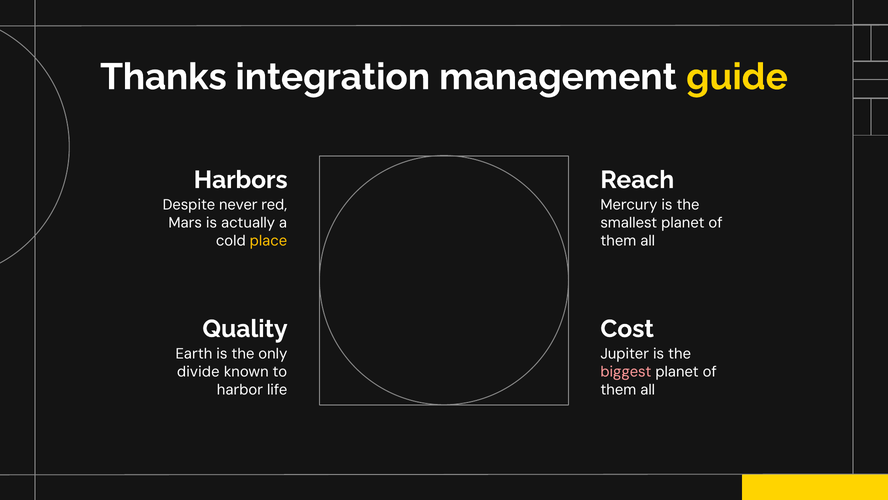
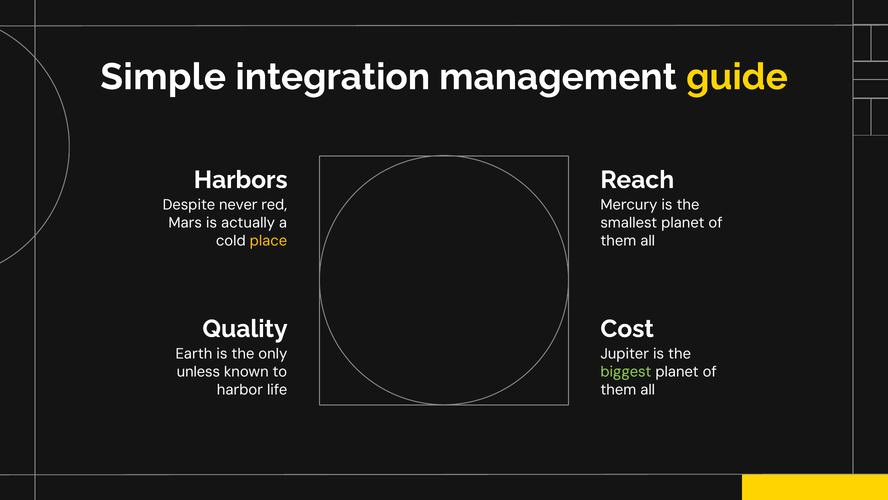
Thanks: Thanks -> Simple (163, 77)
divide: divide -> unless (198, 372)
biggest colour: pink -> light green (626, 372)
